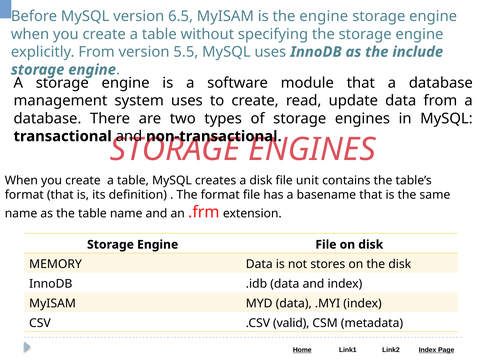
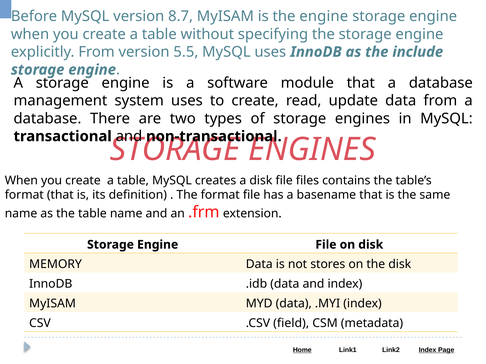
6.5: 6.5 -> 8.7 (181, 16)
unit: unit -> files (307, 181)
valid: valid -> field (291, 324)
